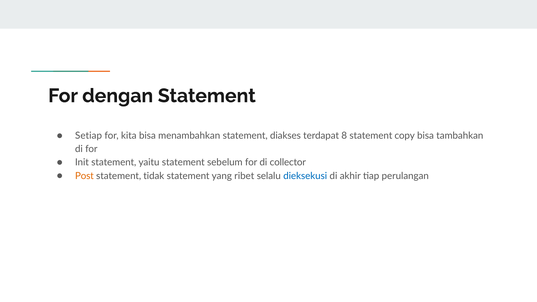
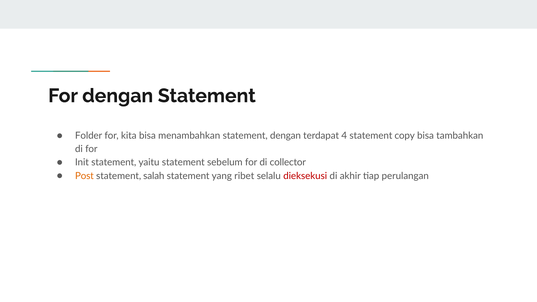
Setiap: Setiap -> Folder (89, 136)
statement diakses: diakses -> dengan (285, 136)
8: 8 -> 4 (344, 136)
tidak: tidak -> salah (154, 176)
dieksekusi colour: blue -> red (305, 176)
